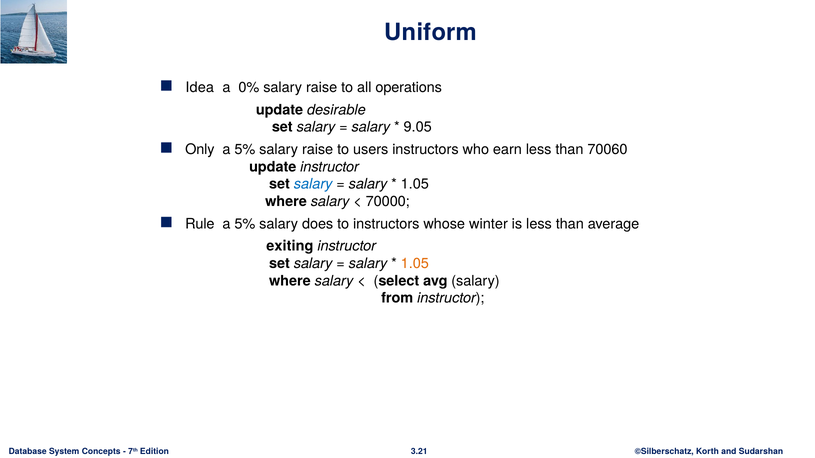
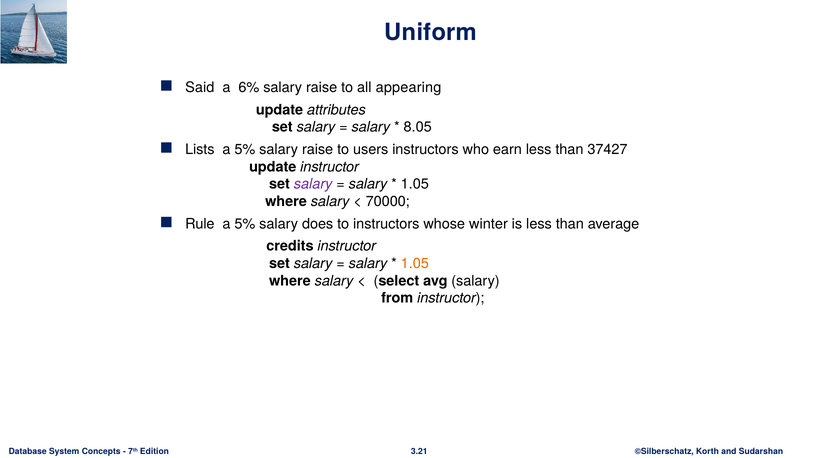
Idea: Idea -> Said (200, 88)
0%: 0% -> 6% (249, 88)
operations: operations -> appearing (409, 88)
desirable: desirable -> attributes (336, 110)
9.05: 9.05 -> 8.05 (418, 127)
Only: Only -> Lists (200, 150)
70060: 70060 -> 37427 (608, 150)
salary colour: blue -> purple (313, 184)
exiting: exiting -> credits (290, 246)
